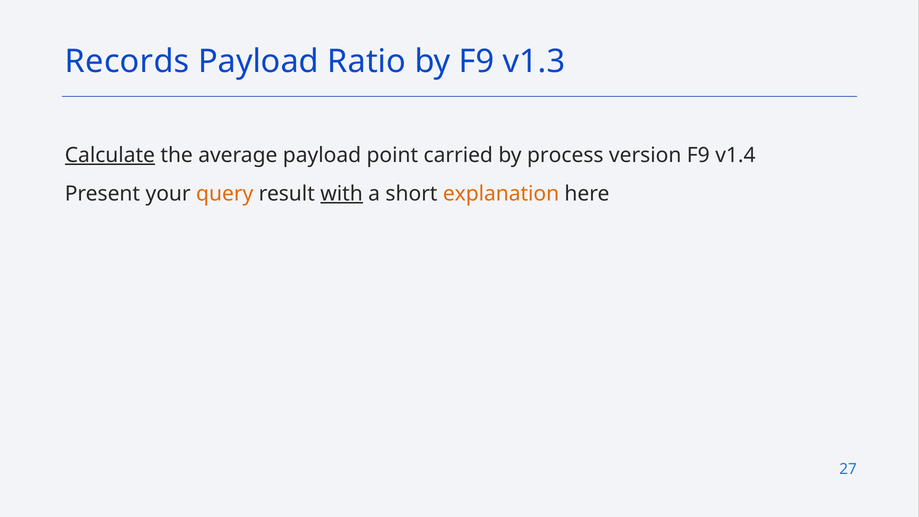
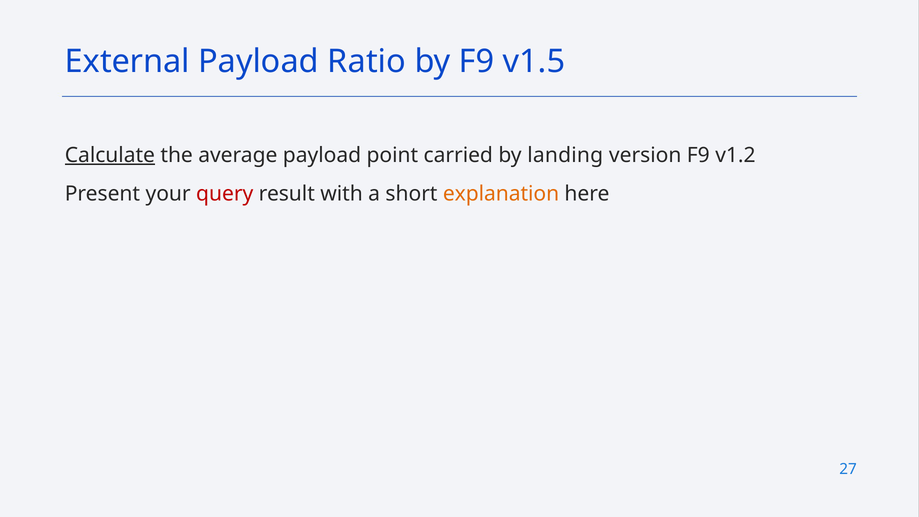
Records: Records -> External (127, 61)
v1.3: v1.3 -> v1.5 (534, 61)
process: process -> landing (565, 155)
v1.4: v1.4 -> v1.2 (735, 155)
query colour: orange -> red (225, 194)
with underline: present -> none (342, 194)
